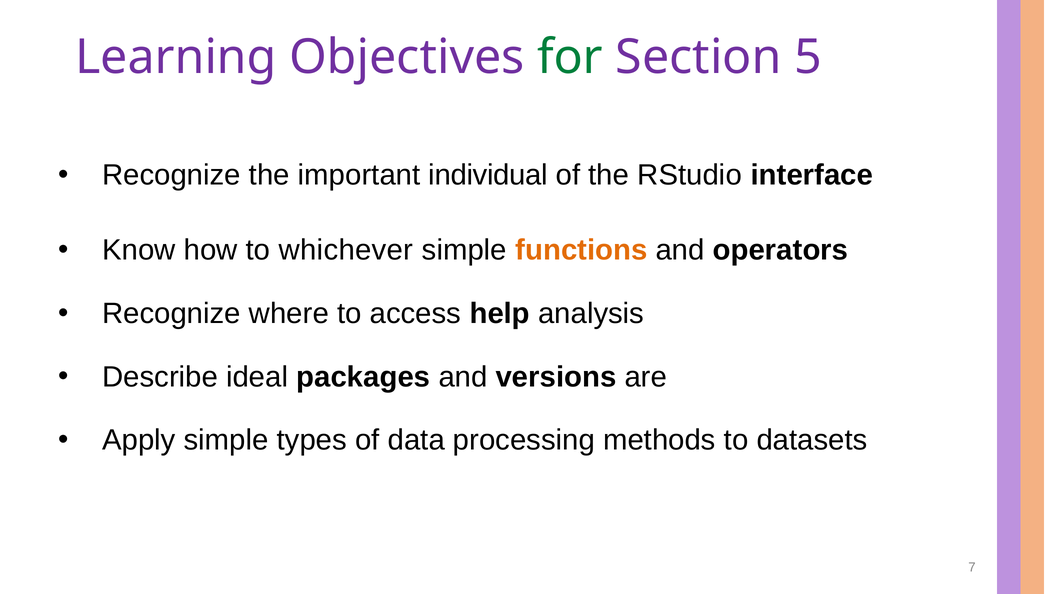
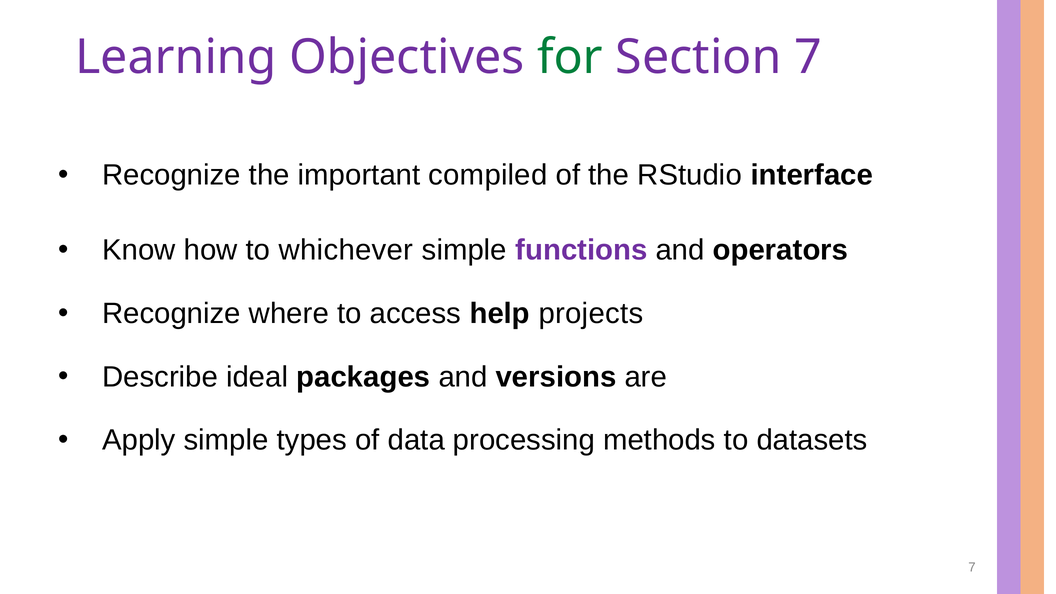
Section 5: 5 -> 7 (808, 57)
individual: individual -> compiled (488, 175)
functions colour: orange -> purple (581, 250)
analysis: analysis -> projects (591, 314)
